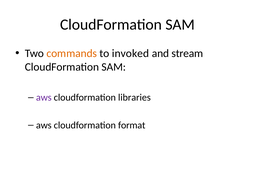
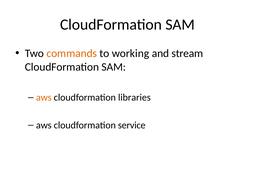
invoked: invoked -> working (130, 53)
aws colour: purple -> orange (44, 98)
format: format -> service (132, 125)
